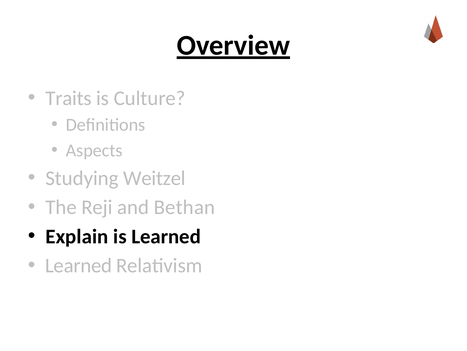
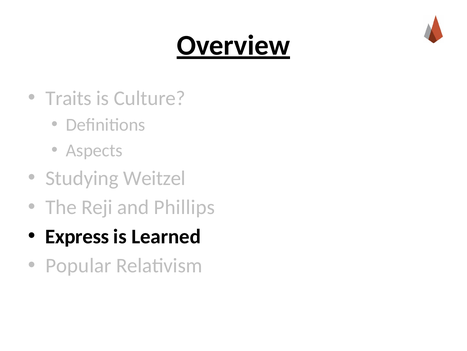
Bethan: Bethan -> Phillips (184, 207)
Explain: Explain -> Express (77, 236)
Learned: Learned -> Popular (78, 265)
